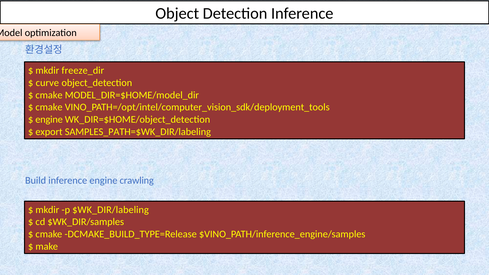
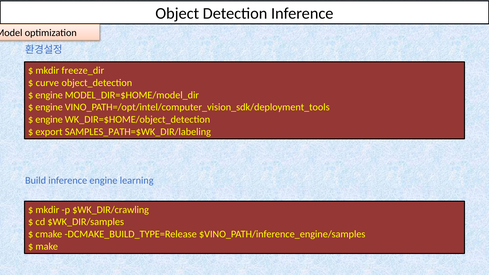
cmake: cmake -> engine (49, 95)
cmake: cmake -> engine (49, 107)
engine crawling: crawling -> learning (137, 180)
$WK_DIR/labeling: $WK_DIR/labeling -> $WK_DIR/crawling (111, 210)
